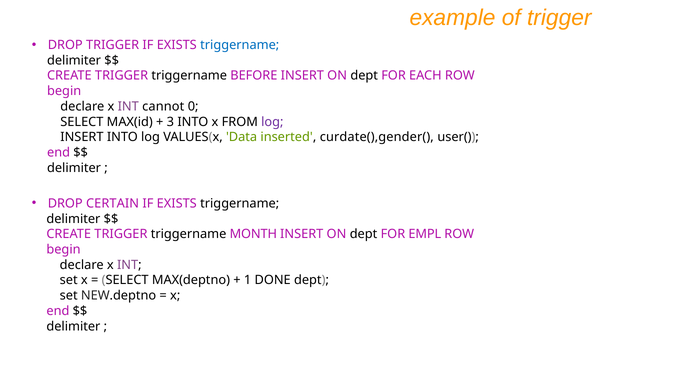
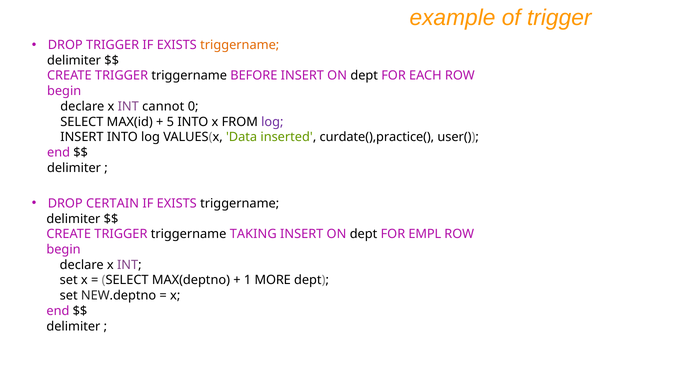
triggername colour: blue -> orange (240, 45)
3: 3 -> 5 (170, 122)
curdate(),gender(: curdate(),gender( -> curdate(),practice( (377, 137)
MONTH: MONTH -> TAKING (253, 234)
DONE: DONE -> MORE (273, 280)
